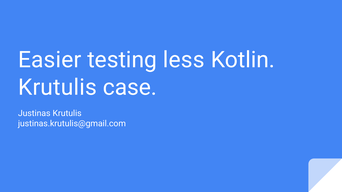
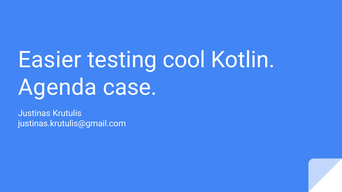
less: less -> cool (184, 60)
Krutulis: Krutulis -> Agenda (57, 87)
